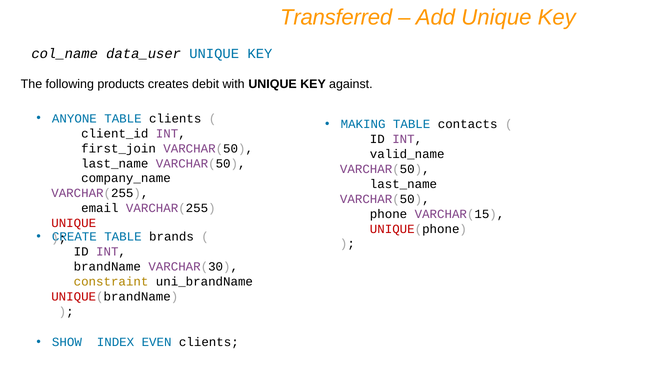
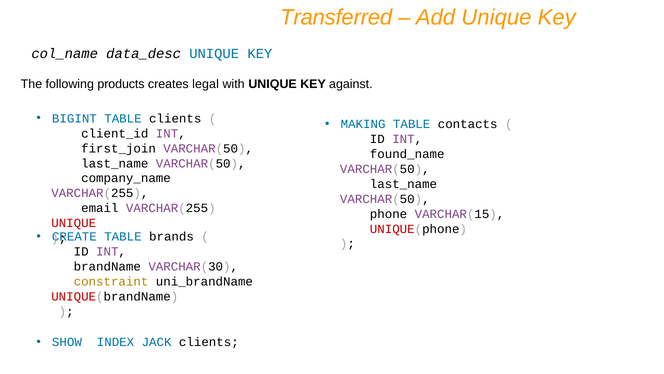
data_user: data_user -> data_desc (144, 53)
debit: debit -> legal (206, 84)
ANYONE: ANYONE -> BIGINT (74, 118)
valid_name: valid_name -> found_name (407, 154)
EVEN: EVEN -> JACK (157, 342)
